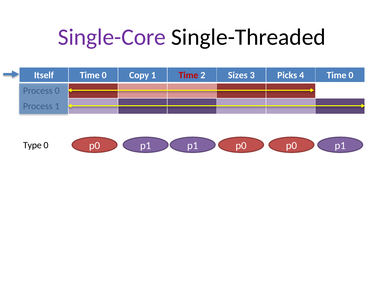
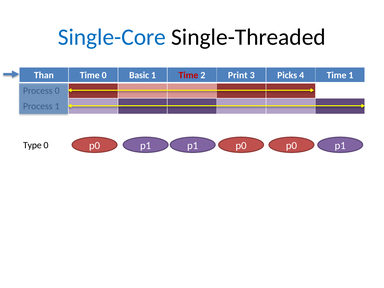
Single-Core colour: purple -> blue (112, 37)
Itself: Itself -> Than (44, 75)
Copy: Copy -> Basic (139, 75)
Sizes: Sizes -> Print (238, 75)
4 Time 0: 0 -> 1 (351, 75)
